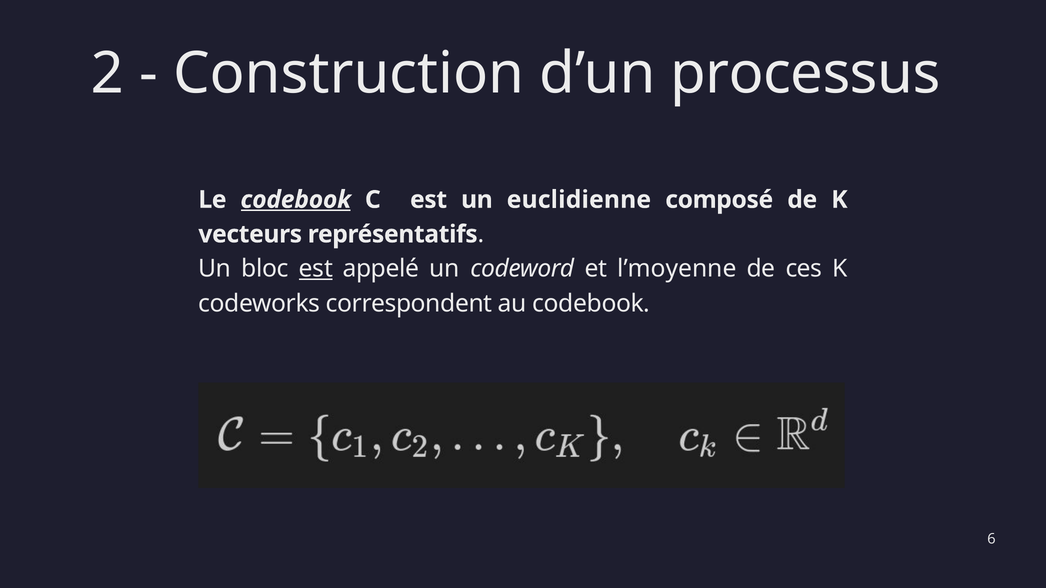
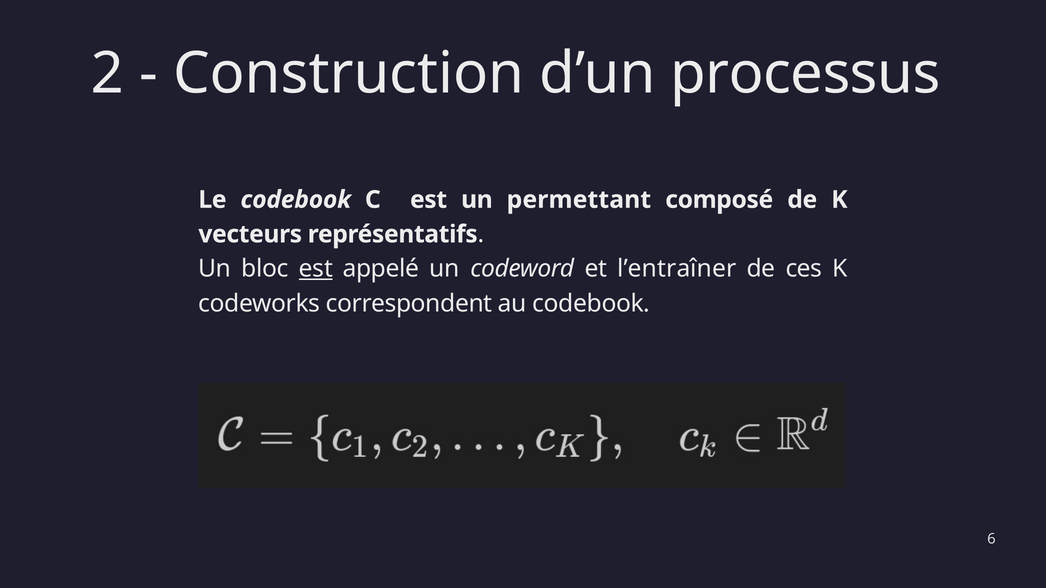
codebook underline: present -> none (296, 200)
euclidienne: euclidienne -> permettant (579, 200)
l’moyenne: l’moyenne -> l’entraîner (677, 269)
